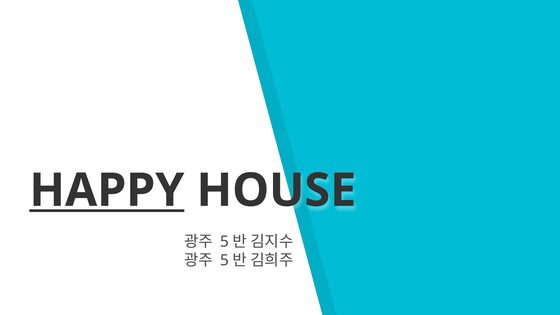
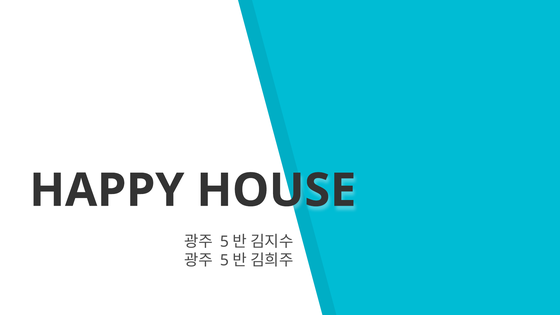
HAPPY underline: present -> none (107, 191)
